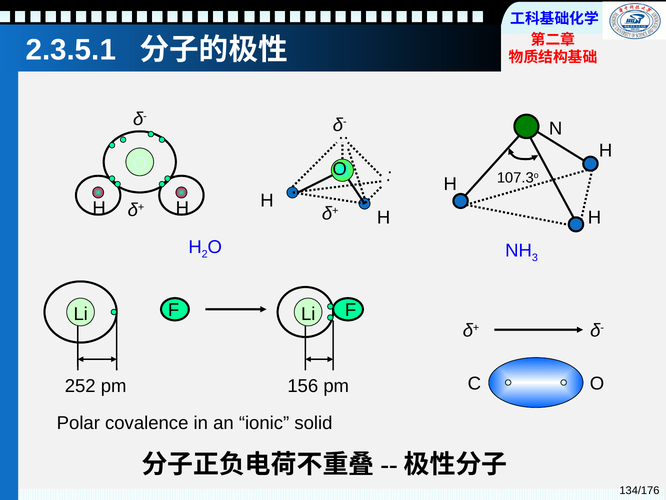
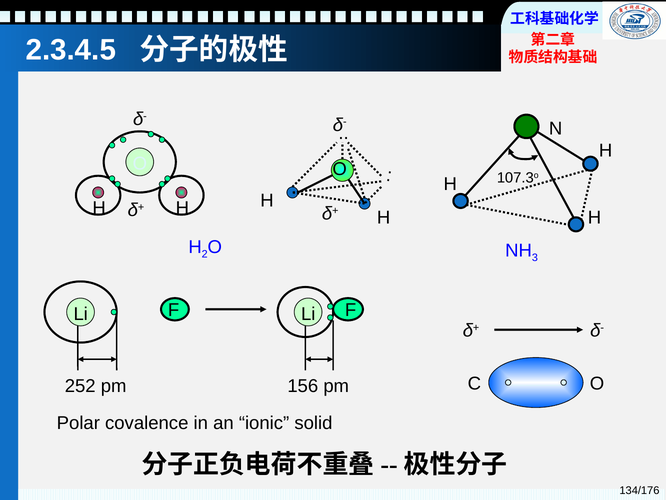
2.3.5.1: 2.3.5.1 -> 2.3.4.5 (71, 50)
